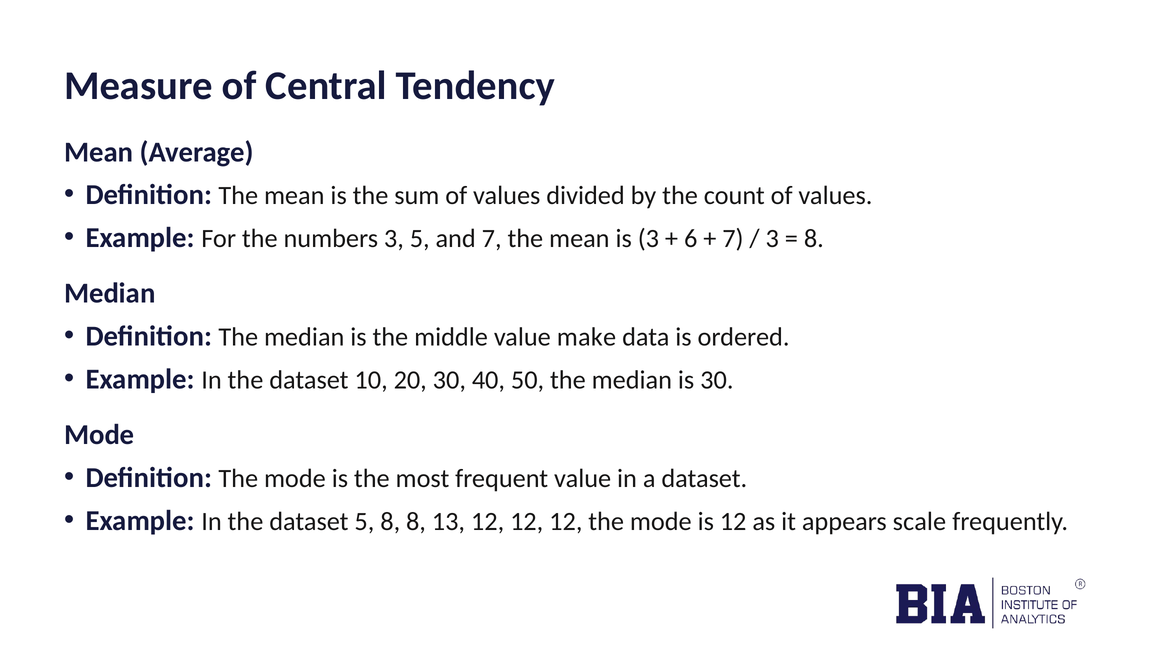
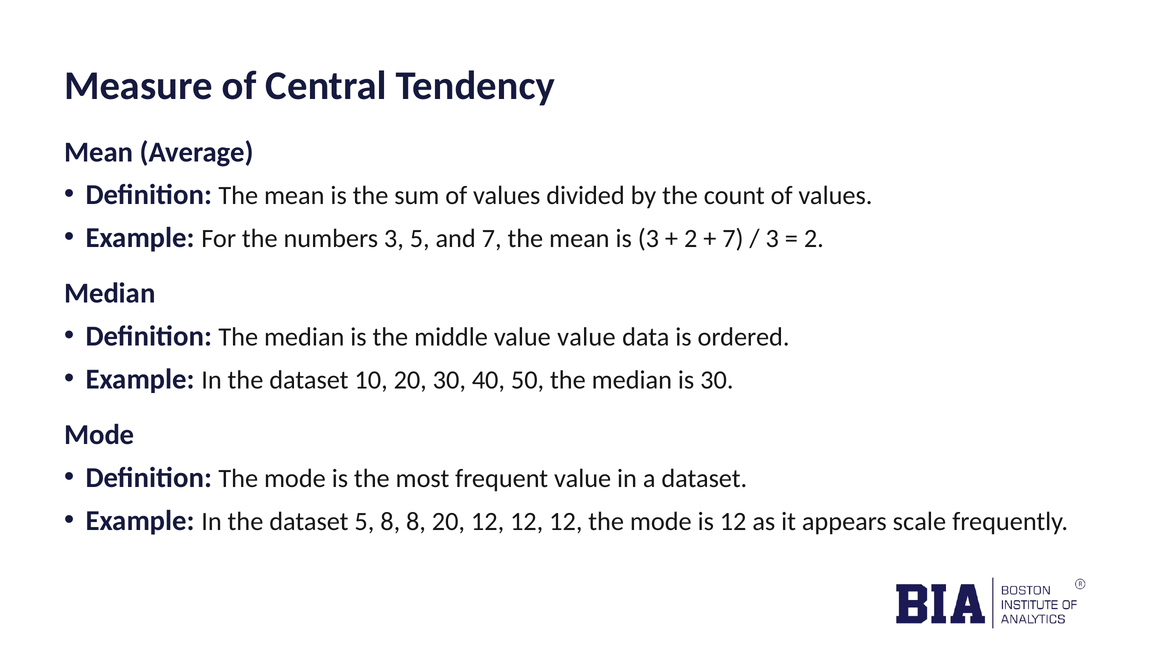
6: 6 -> 2 (691, 239)
8: 8 -> 2 (814, 239)
value make: make -> value (586, 337)
8 13: 13 -> 20 (448, 521)
